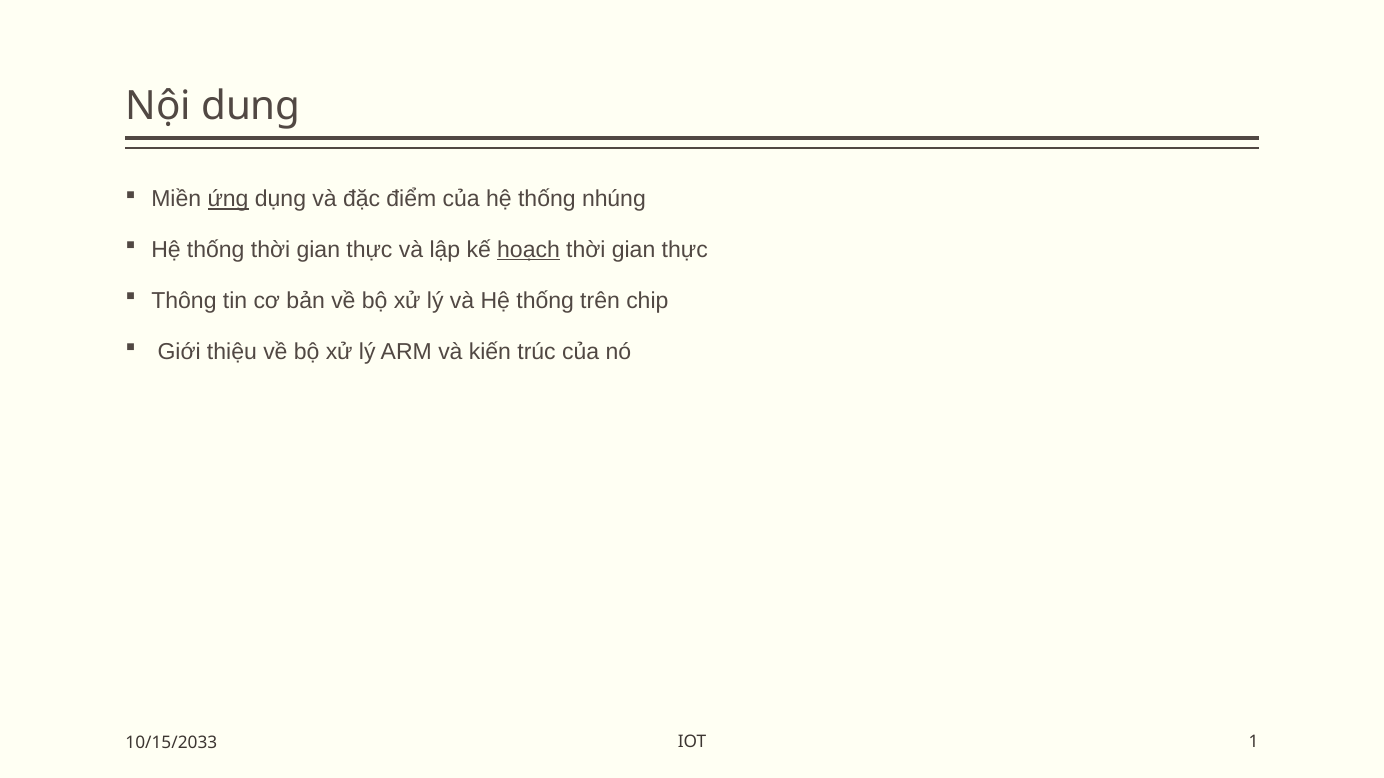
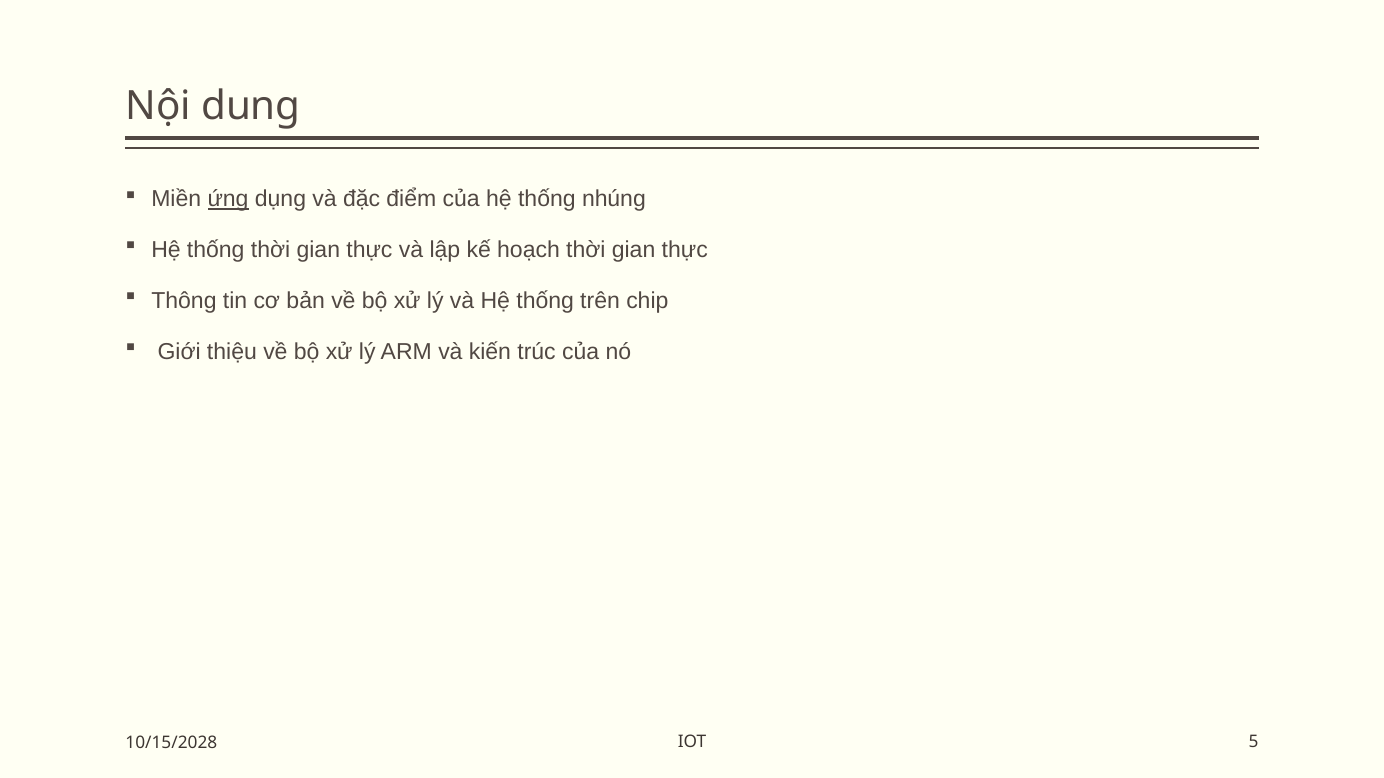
hoạch underline: present -> none (529, 250)
1: 1 -> 5 (1253, 742)
10/15/2033: 10/15/2033 -> 10/15/2028 (171, 743)
